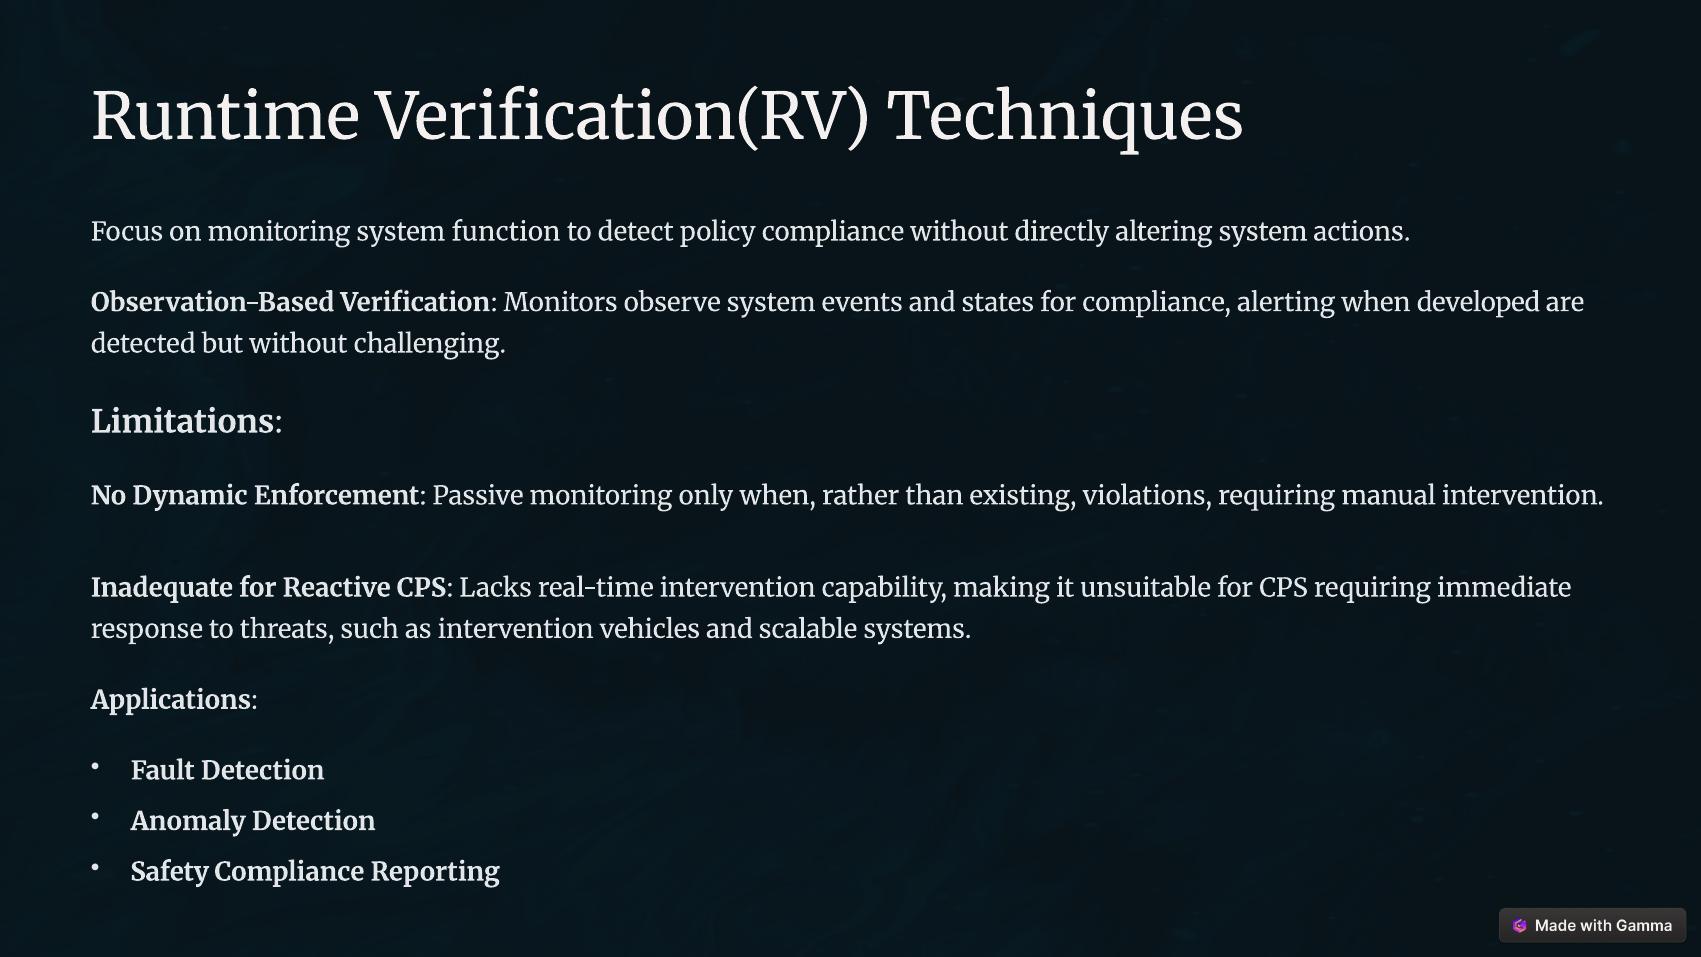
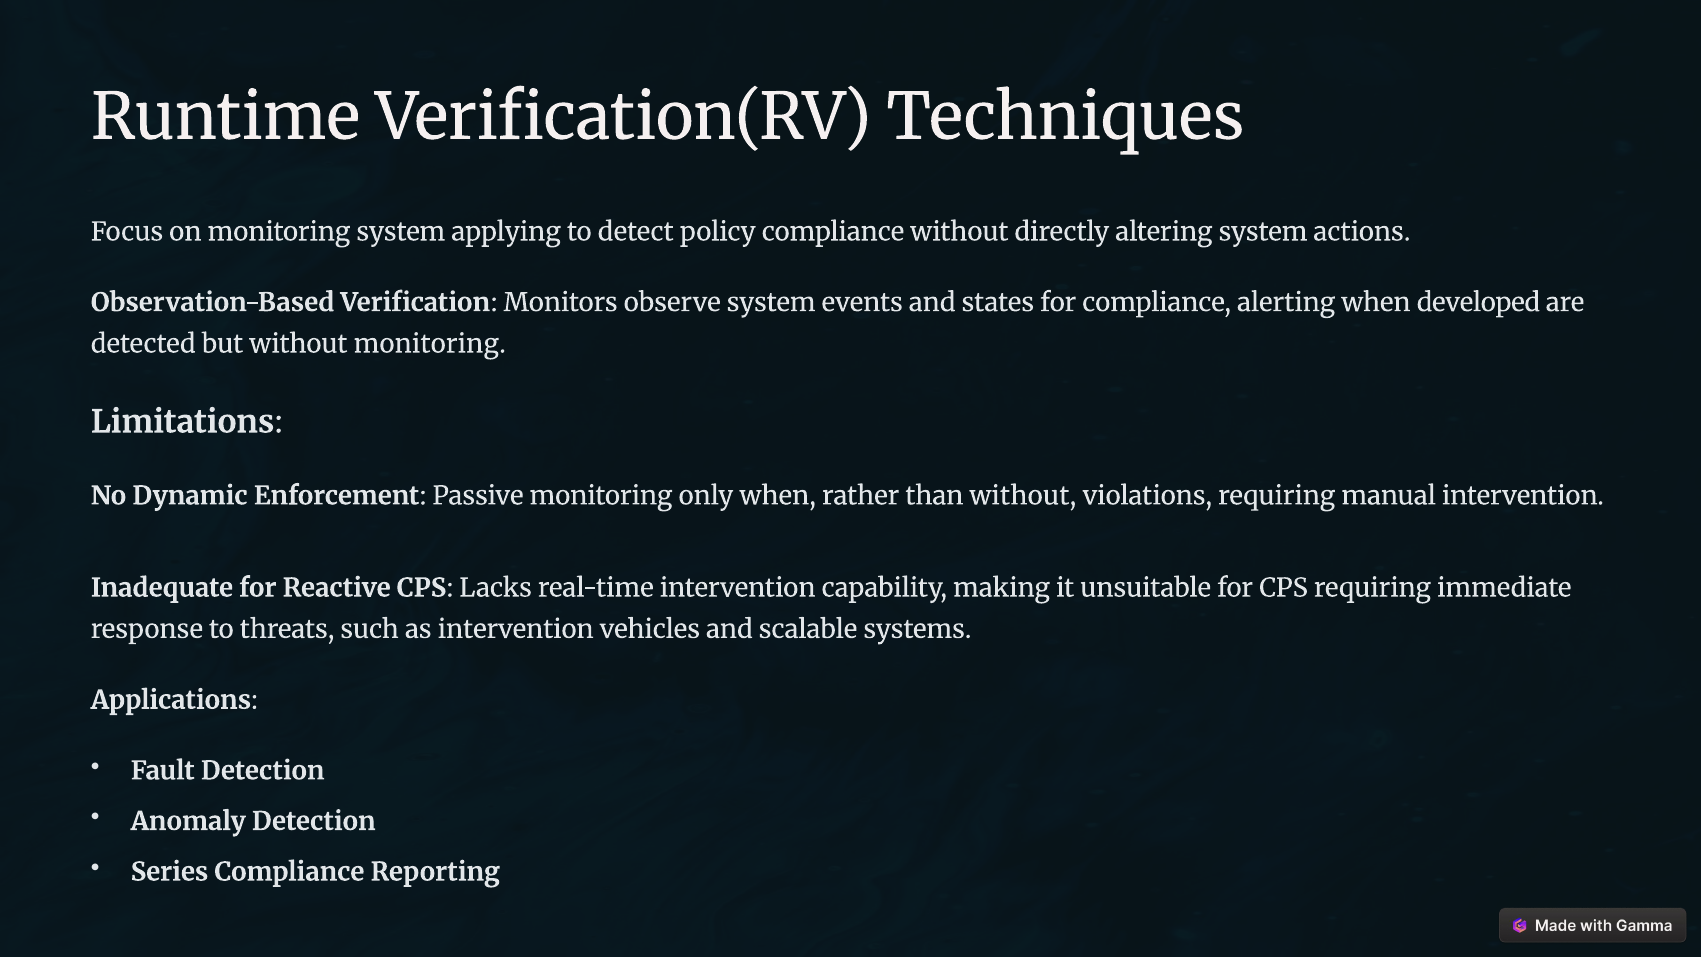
function: function -> applying (506, 232)
without challenging: challenging -> monitoring (430, 344)
than existing: existing -> without (1023, 496)
Safety: Safety -> Series (169, 872)
